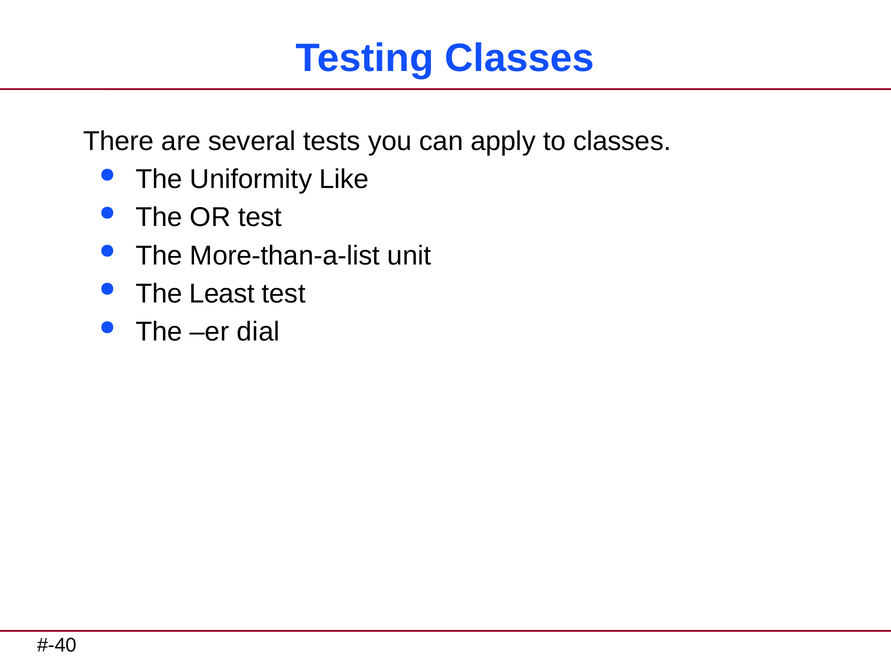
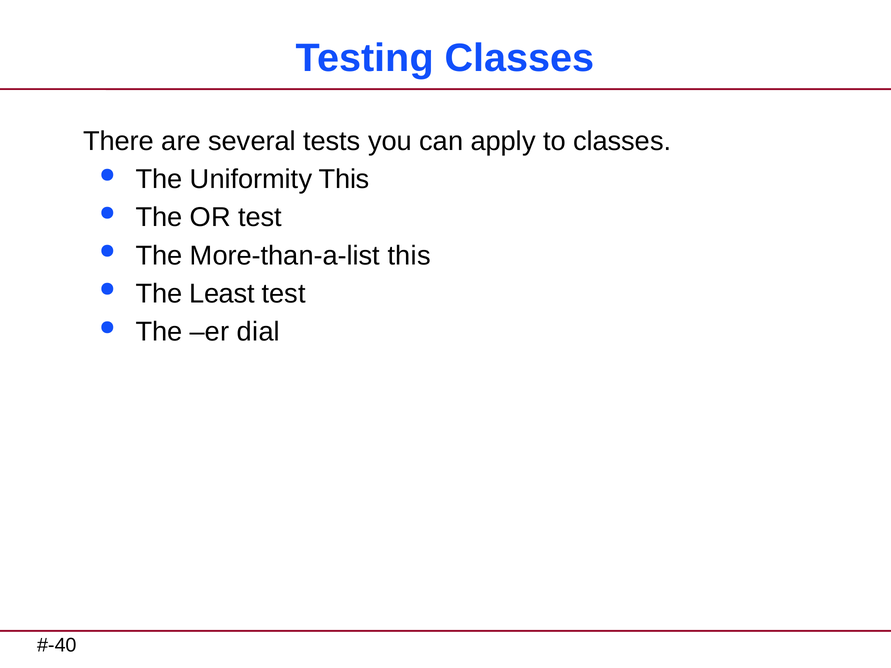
Uniformity Like: Like -> This (344, 179)
More-than-a-list unit: unit -> this (409, 256)
